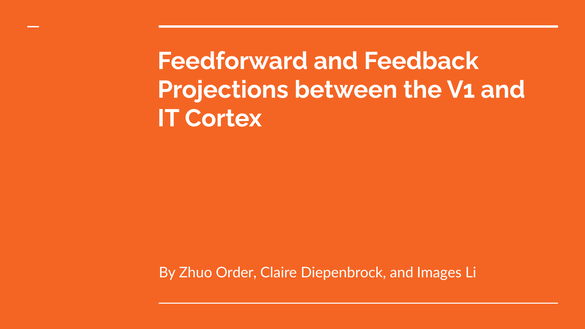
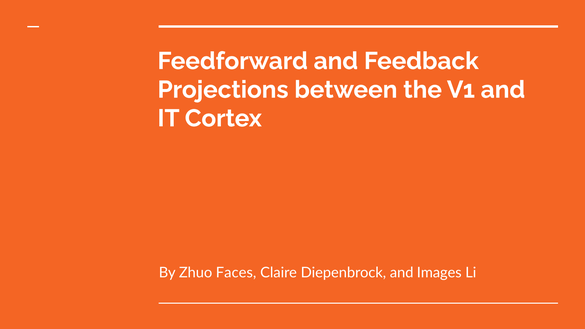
Order: Order -> Faces (236, 273)
